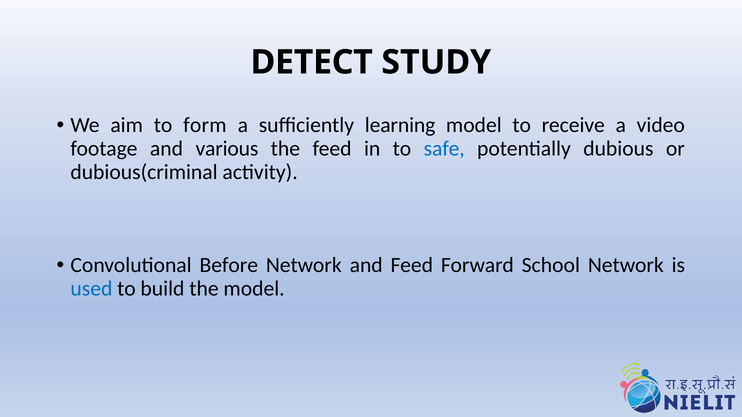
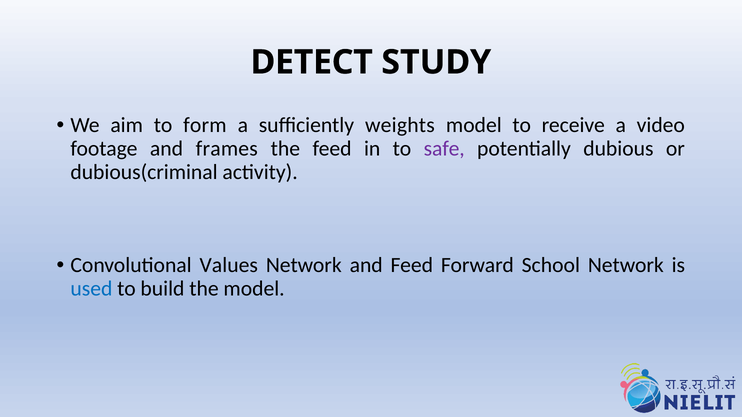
learning: learning -> weights (400, 125)
various: various -> frames (227, 149)
safe colour: blue -> purple (444, 149)
Before: Before -> Values (229, 266)
